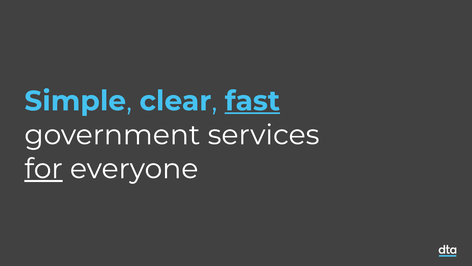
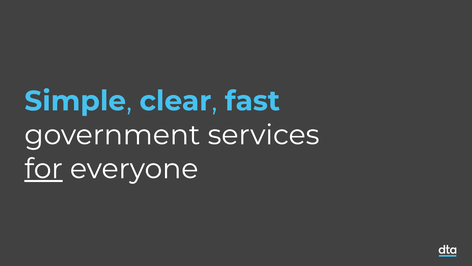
fast underline: present -> none (252, 101)
